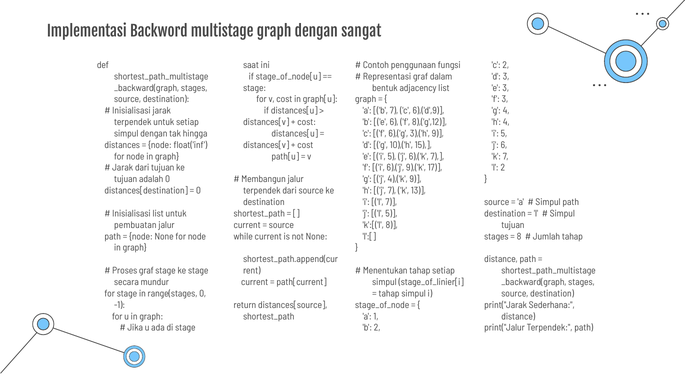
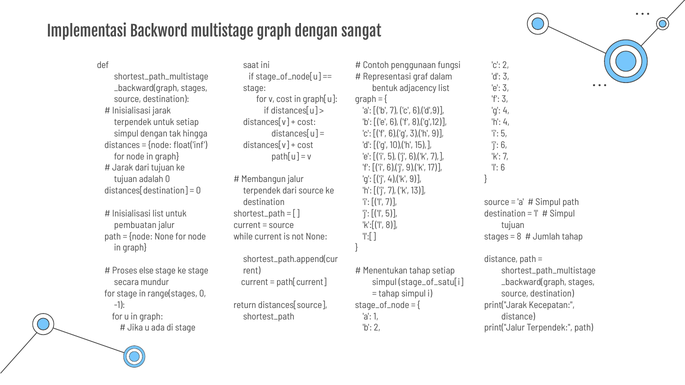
l 2: 2 -> 6 (503, 168)
Proses graf: graf -> else (146, 271)
stage_of_linier[i: stage_of_linier[i -> stage_of_satu[i (431, 282)
Sederhana: Sederhana -> Kecepatan (552, 305)
